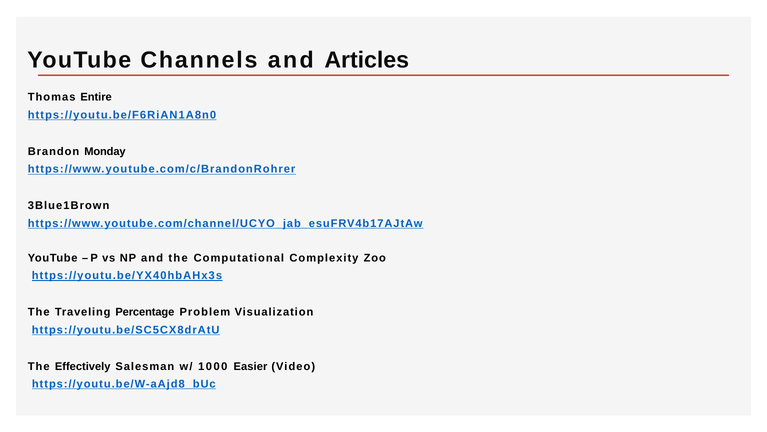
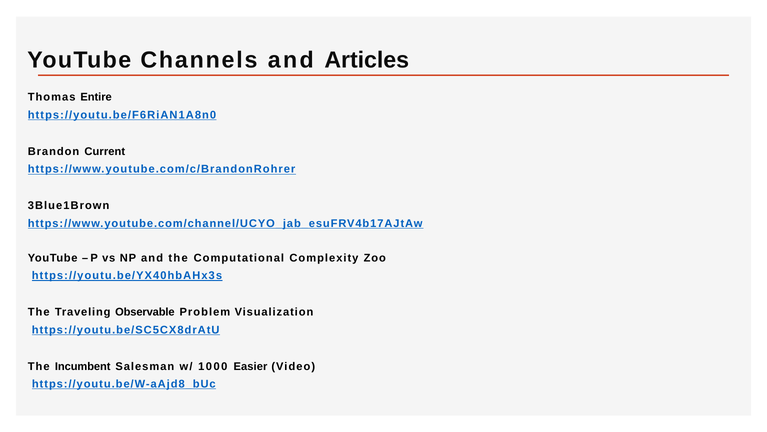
Monday: Monday -> Current (105, 151)
Percentage: Percentage -> Observable (145, 312)
Effectively: Effectively -> Incumbent (83, 366)
